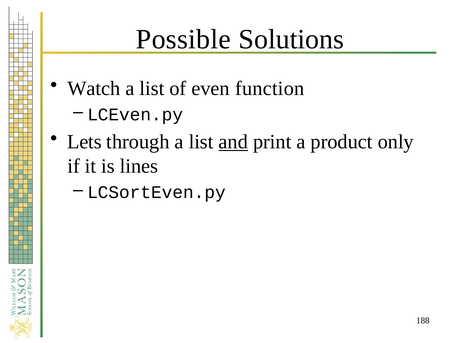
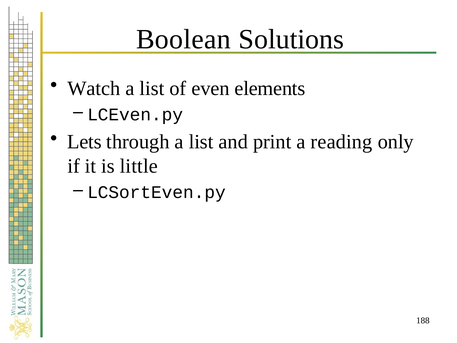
Possible: Possible -> Boolean (183, 39)
function: function -> elements (270, 88)
and underline: present -> none (233, 142)
product: product -> reading (342, 142)
lines: lines -> little (139, 166)
